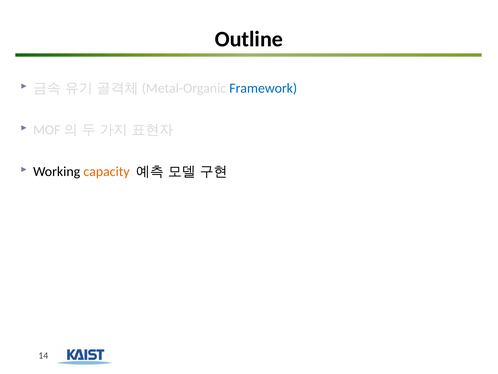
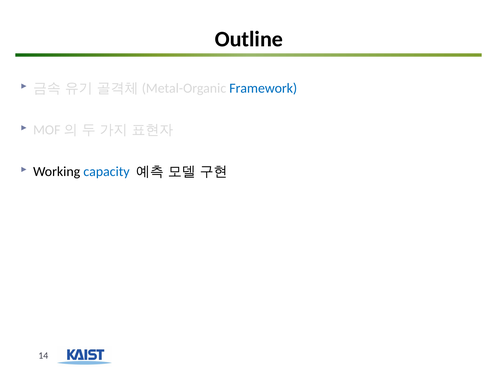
capacity colour: orange -> blue (107, 171)
